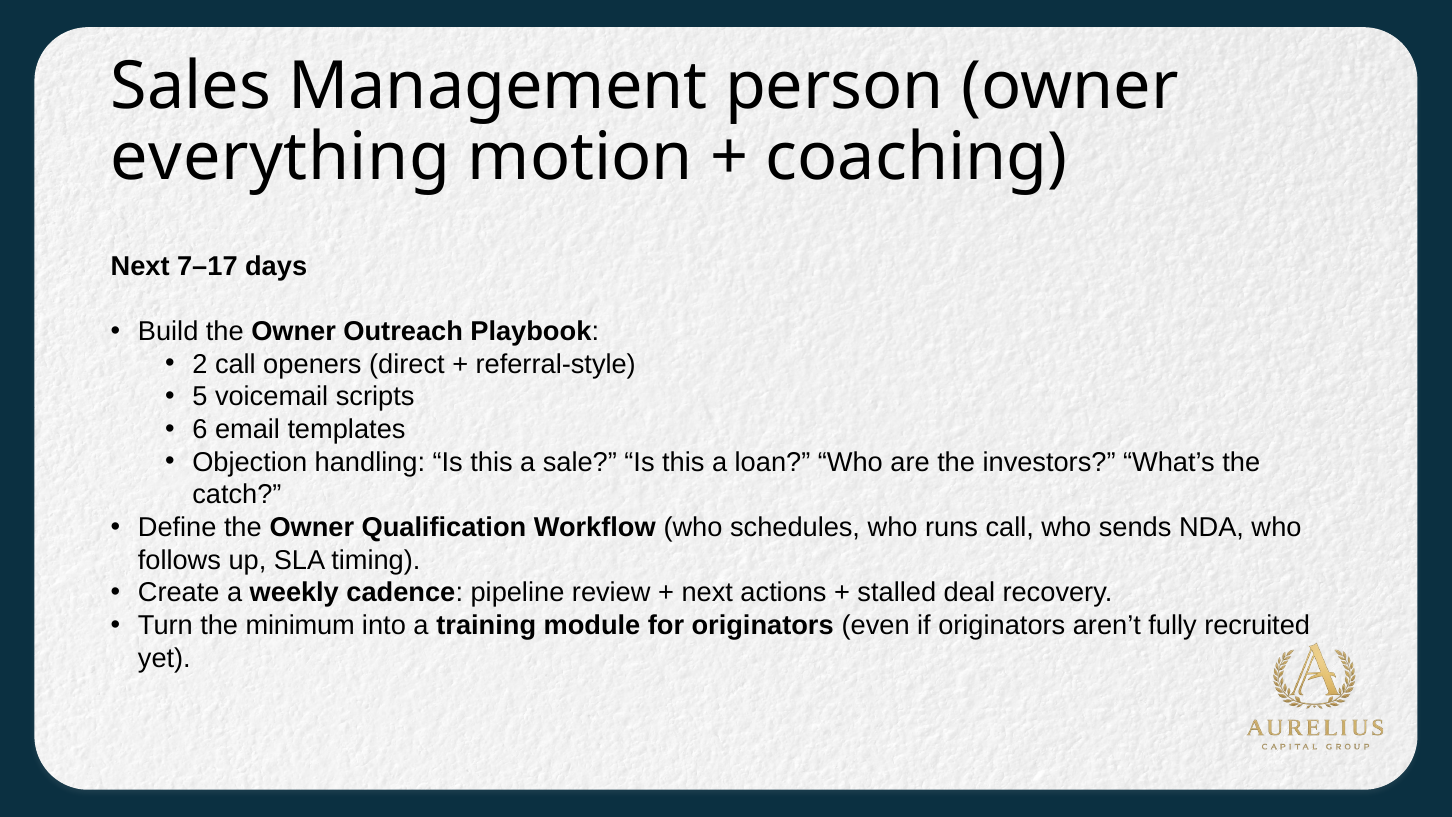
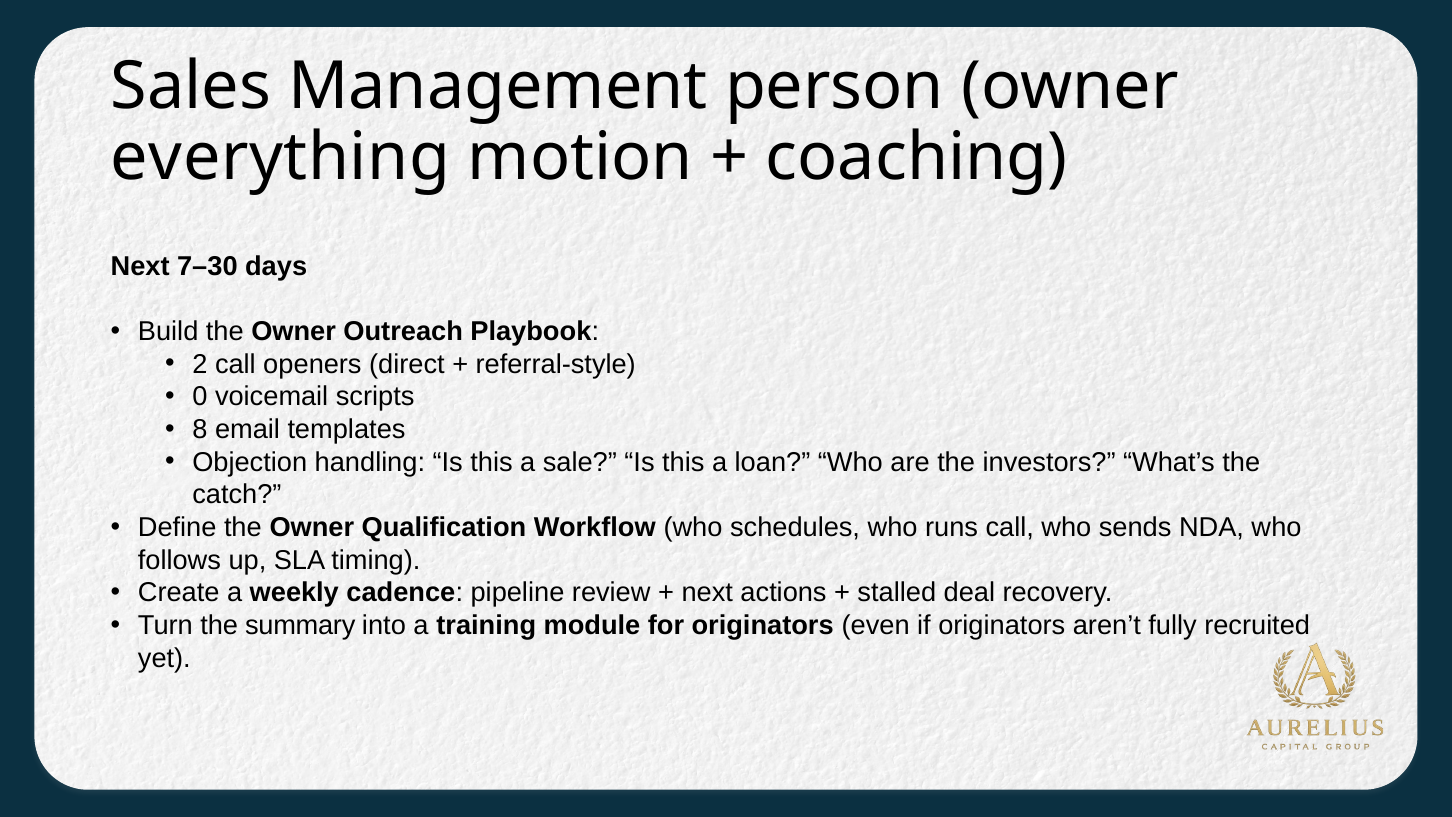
7–17: 7–17 -> 7–30 (207, 266)
5: 5 -> 0 (200, 397)
6: 6 -> 8 (200, 429)
minimum: minimum -> summary (300, 625)
